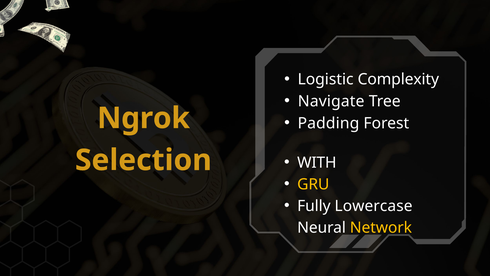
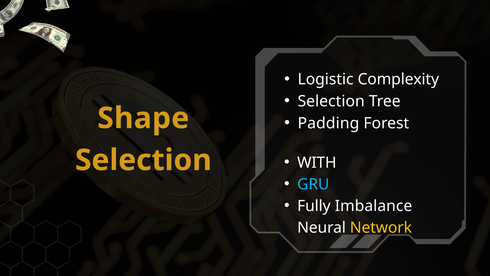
Navigate: Navigate -> Selection (331, 101)
Ngrok: Ngrok -> Shape (143, 118)
GRU colour: yellow -> light blue (313, 184)
Lowercase: Lowercase -> Imbalance (374, 206)
